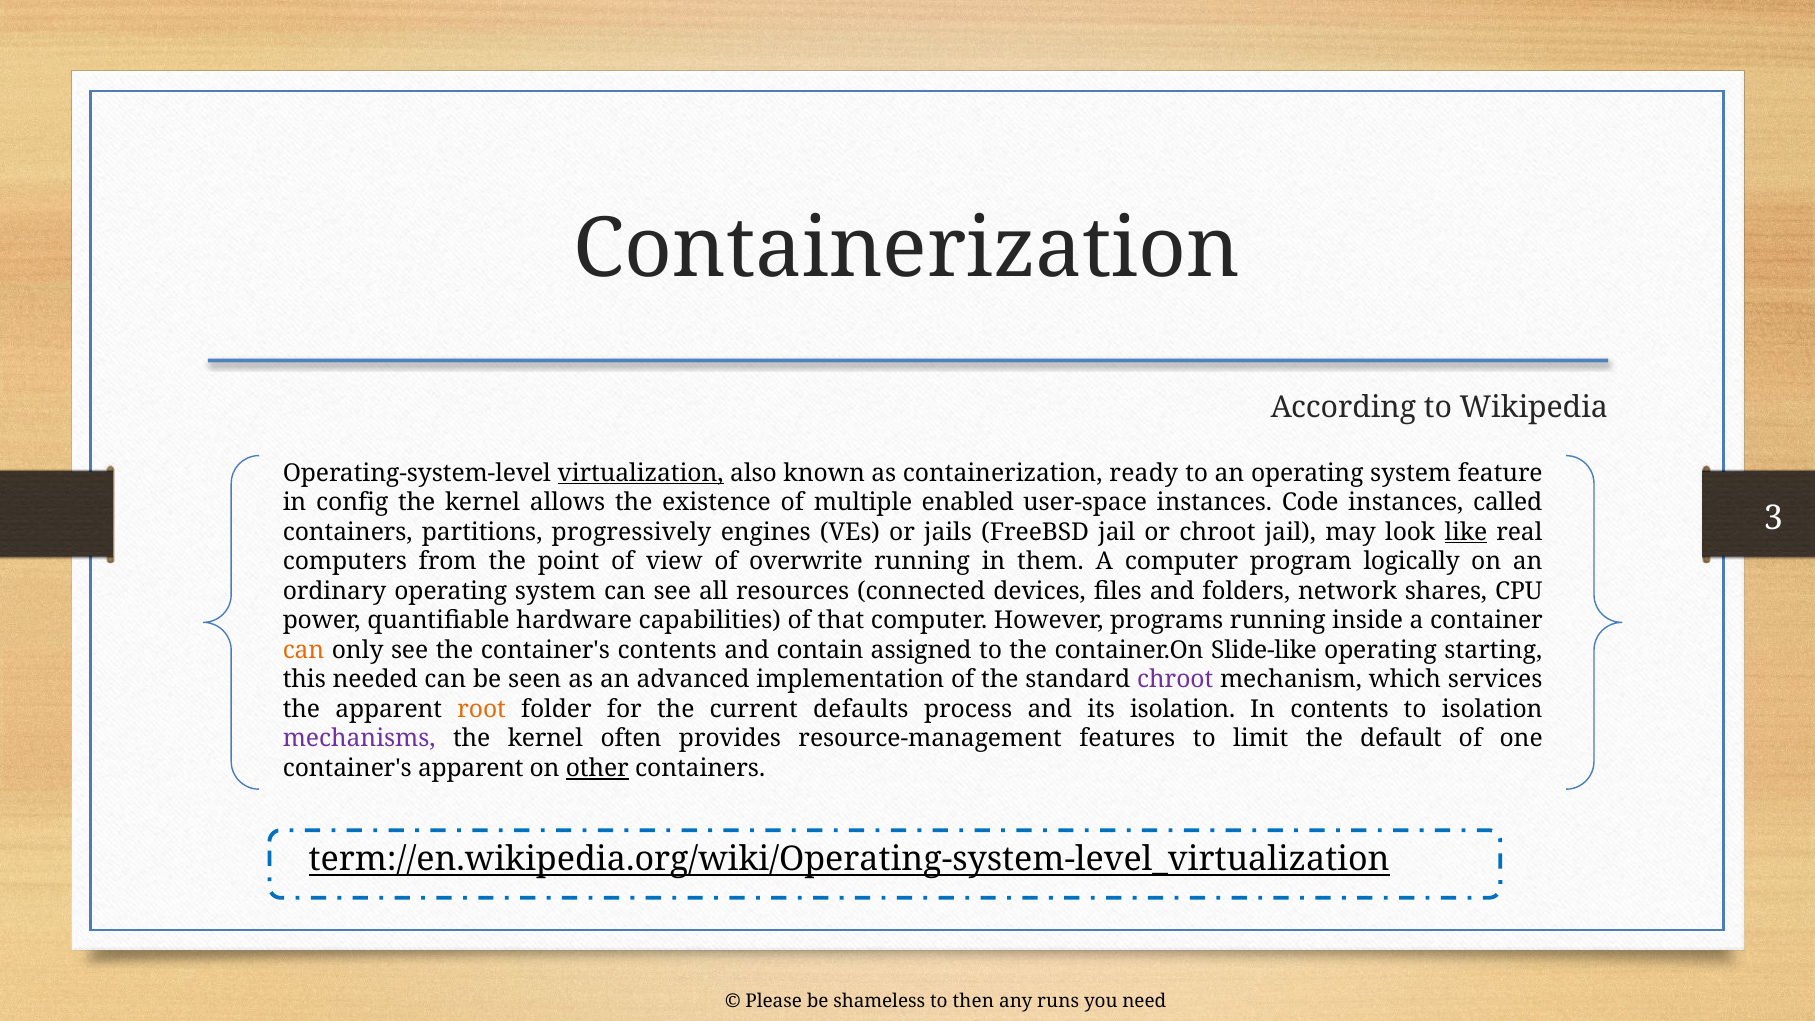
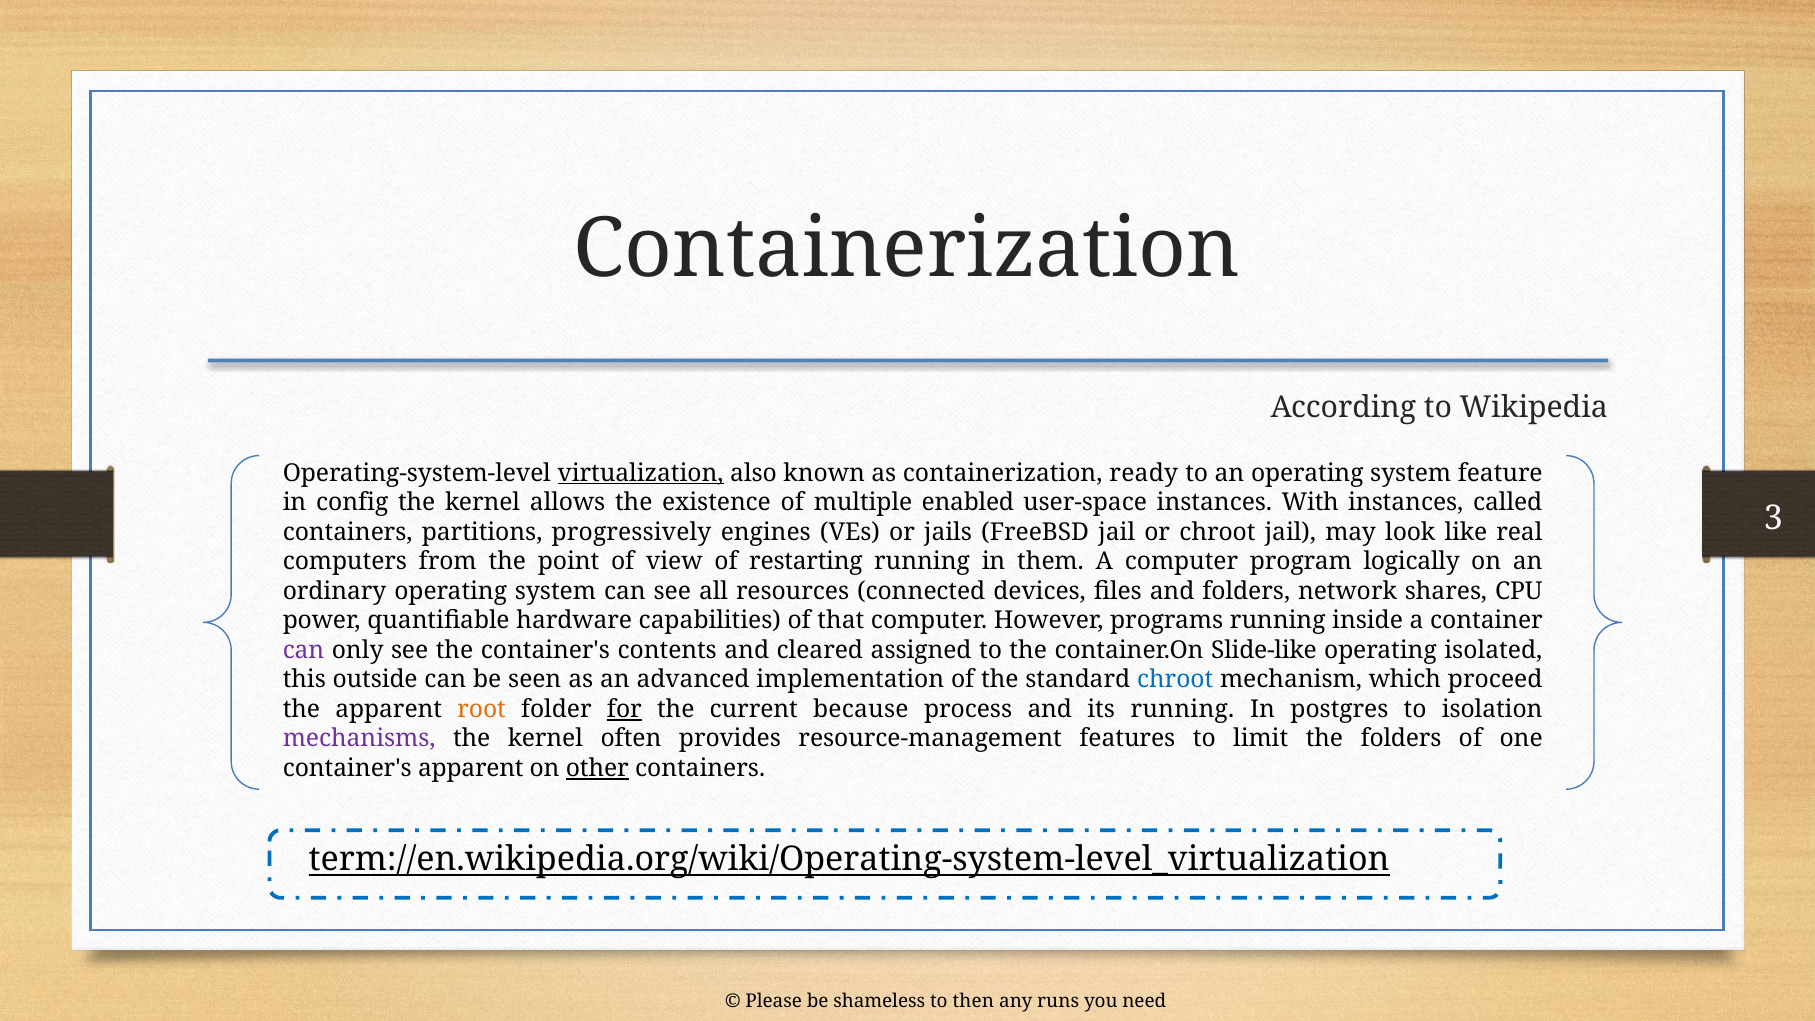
Code: Code -> With (1310, 503)
like underline: present -> none (1466, 532)
overwrite: overwrite -> restarting (806, 562)
can colour: orange -> purple (304, 650)
contain: contain -> cleared (820, 650)
starting: starting -> isolated (1493, 650)
needed: needed -> outside (375, 680)
chroot colour: purple -> blue (1175, 680)
services: services -> proceed (1495, 680)
for underline: none -> present (624, 709)
defaults: defaults -> because (861, 709)
its isolation: isolation -> running (1182, 709)
In contents: contents -> postgres (1339, 709)
the default: default -> folders (1401, 739)
